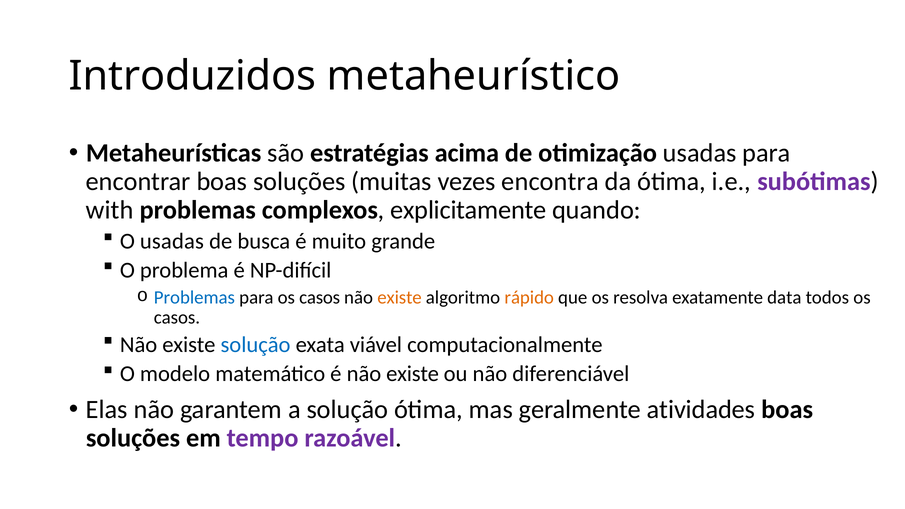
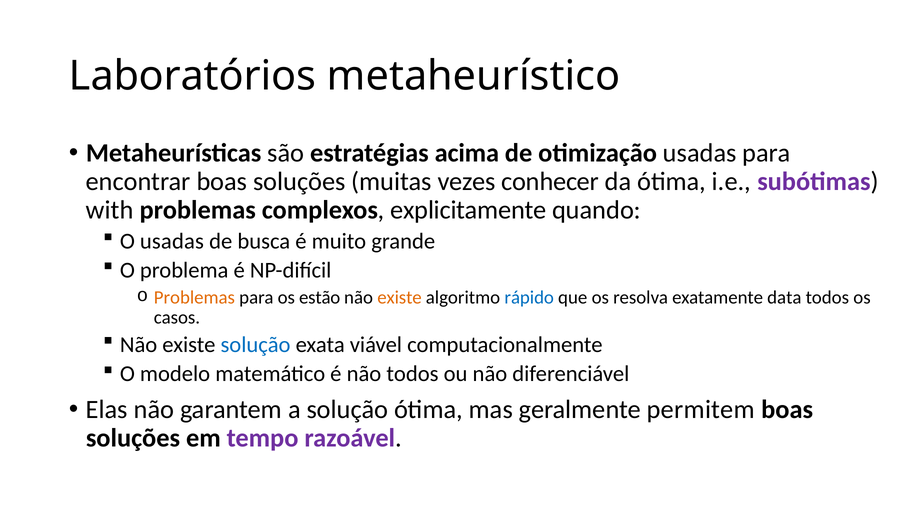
Introduzidos: Introduzidos -> Laboratórios (192, 76)
encontra: encontra -> conhecer (550, 181)
Problemas colour: blue -> orange (194, 297)
para os casos: casos -> estão (320, 297)
rápido colour: orange -> blue (529, 297)
é não existe: existe -> todos (412, 374)
atividades: atividades -> permitem (701, 410)
